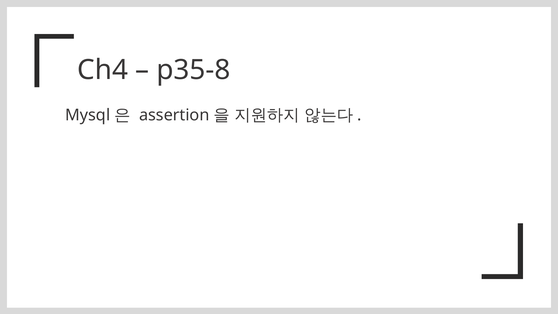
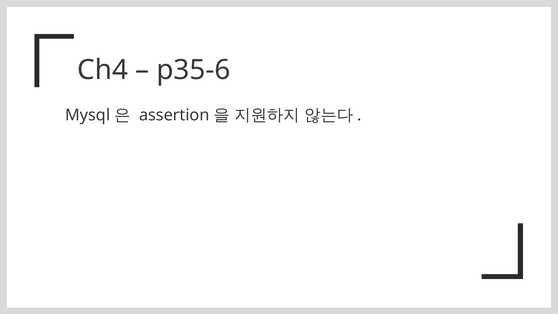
p35-8: p35-8 -> p35-6 (193, 70)
